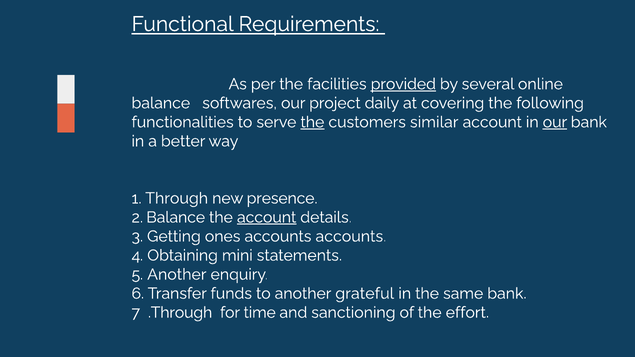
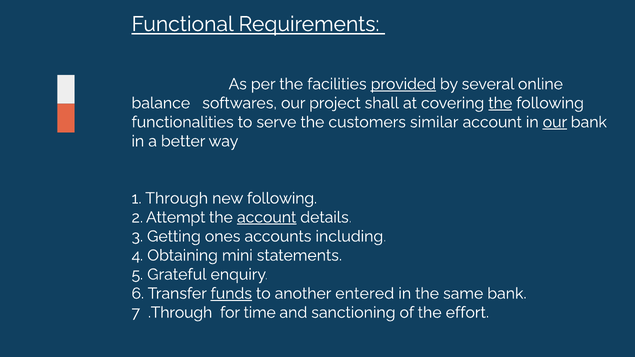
daily: daily -> shall (382, 103)
the underline: none -> present (500, 103)
the underline: present -> none (312, 122)
new presence: presence -> following (282, 198)
2 Balance: Balance -> Attempt (176, 217)
accounts accounts: accounts -> including (351, 236)
5 Another: Another -> Grateful (177, 275)
funds underline: none -> present (231, 294)
grateful: grateful -> entered (365, 294)
